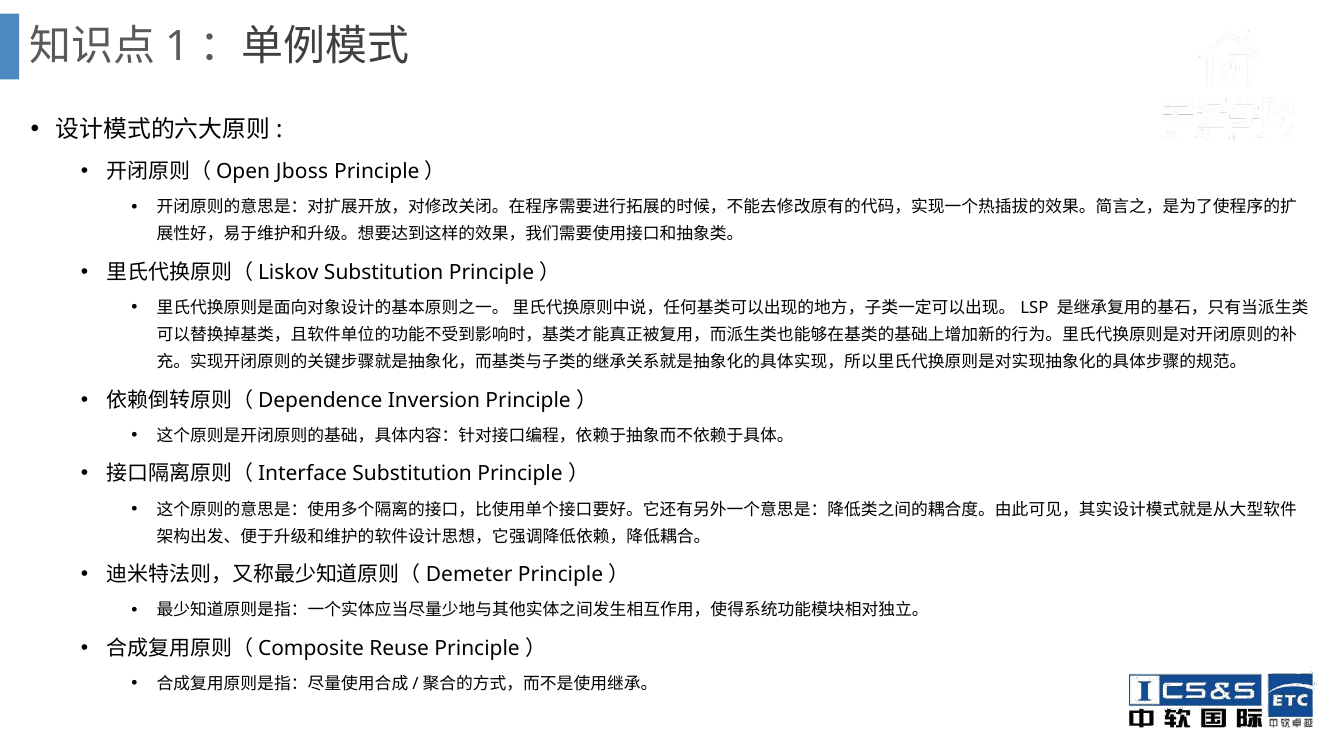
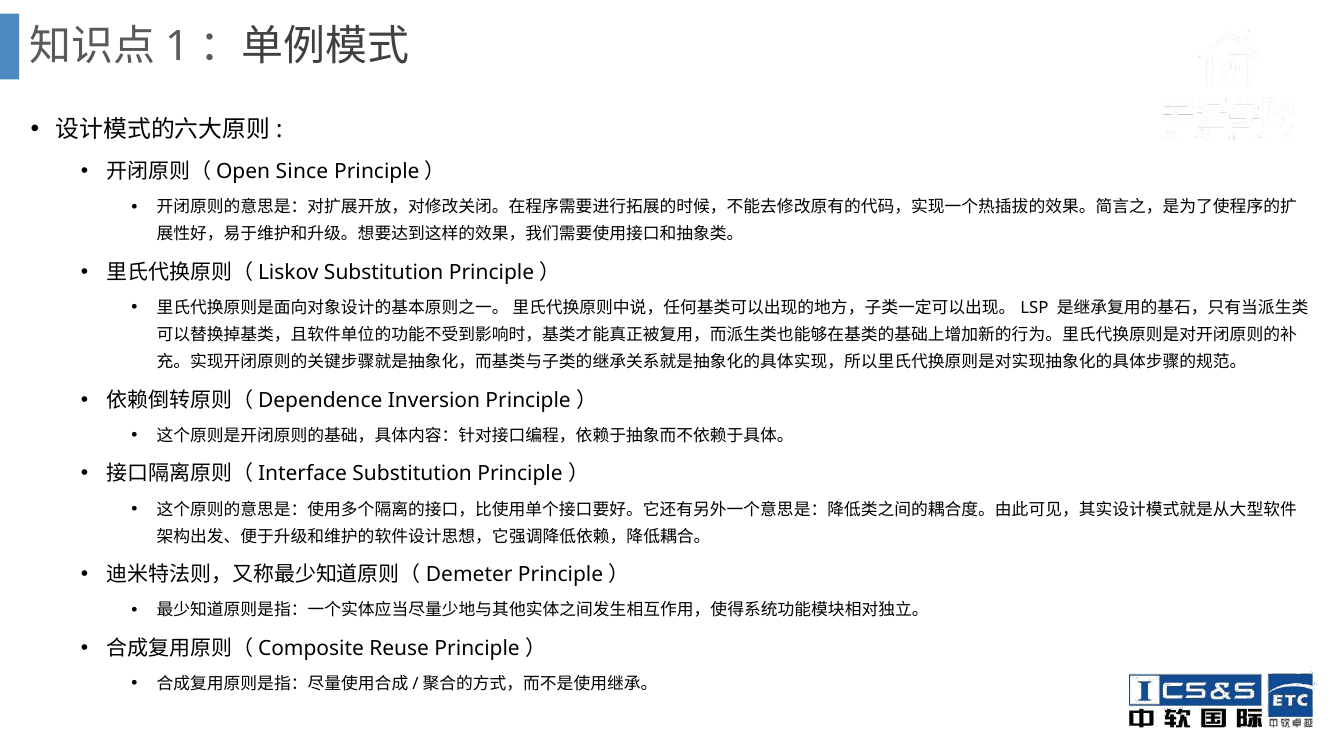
Jboss: Jboss -> Since (302, 172)
